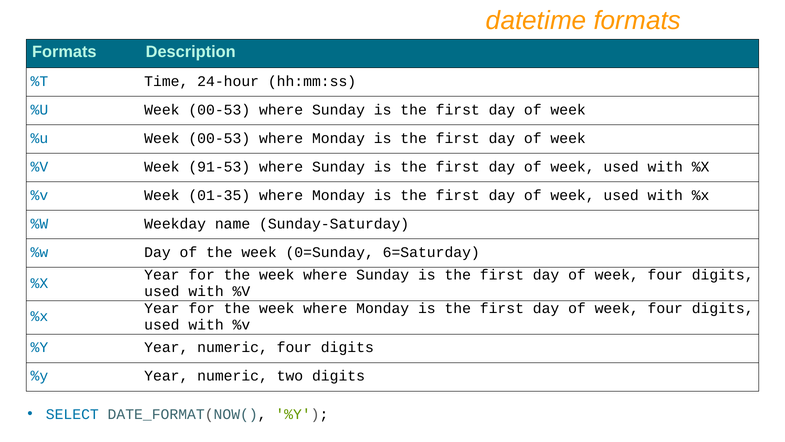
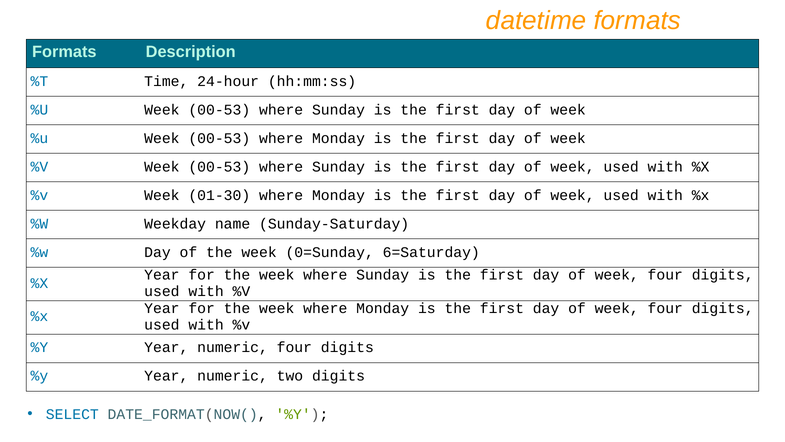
%V Week 91-53: 91-53 -> 00-53 (219, 167)
01-35: 01-35 -> 01-30 (219, 195)
